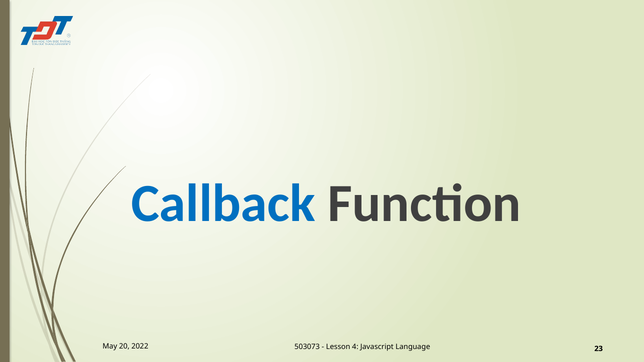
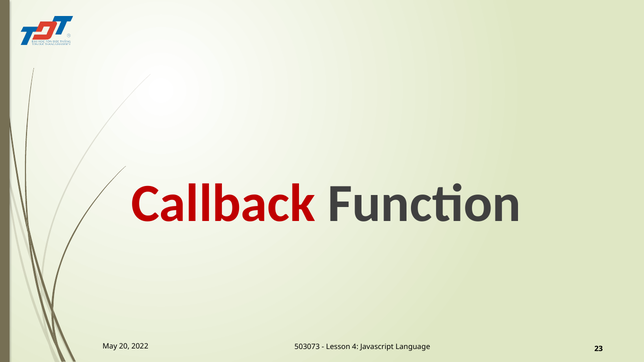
Callback colour: blue -> red (223, 204)
